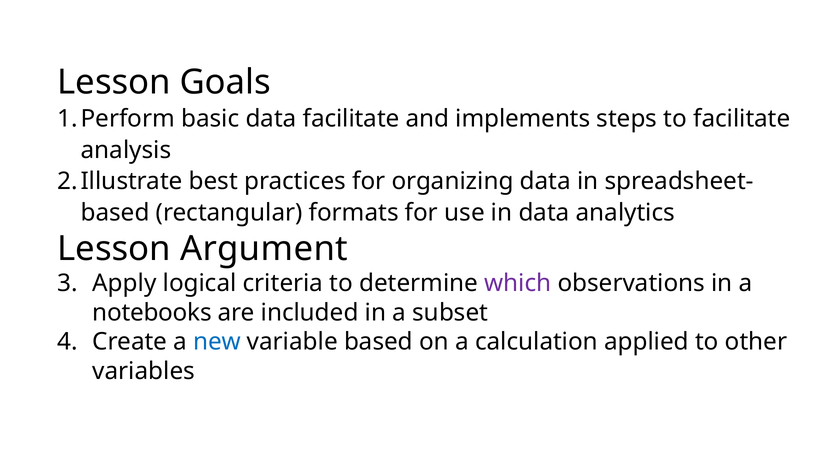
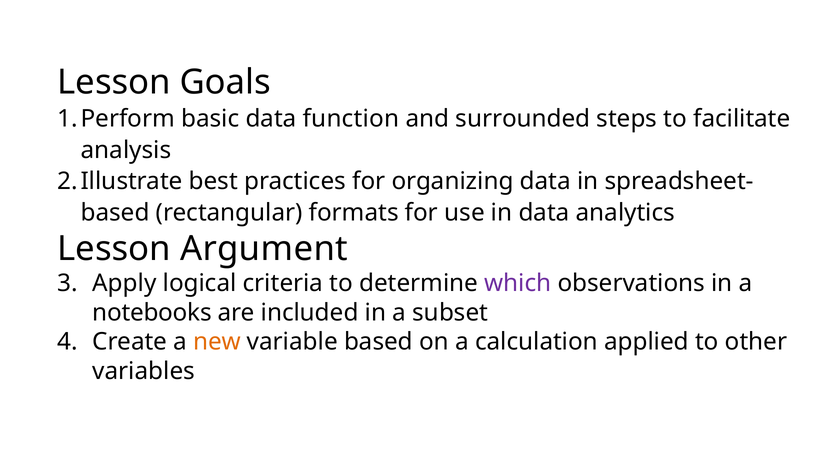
data facilitate: facilitate -> function (351, 119)
implements: implements -> surrounded (523, 119)
new colour: blue -> orange (217, 342)
